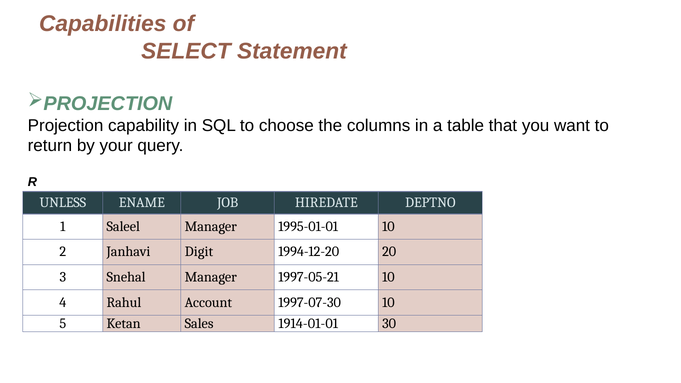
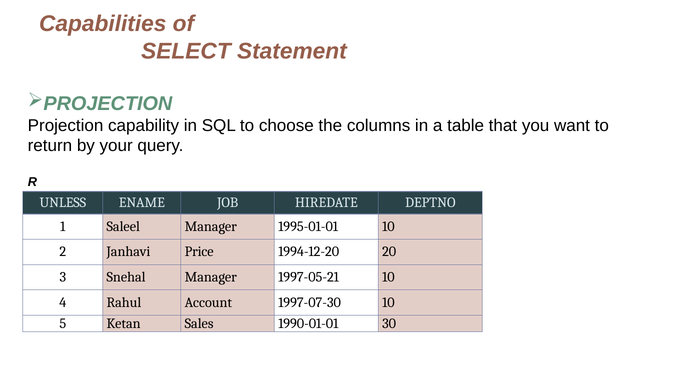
Digit: Digit -> Price (199, 252)
1914-01-01: 1914-01-01 -> 1990-01-01 (308, 323)
